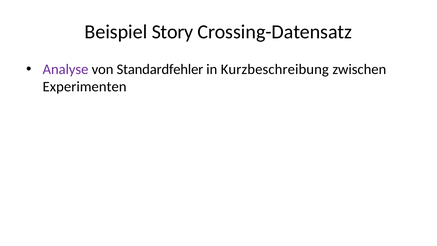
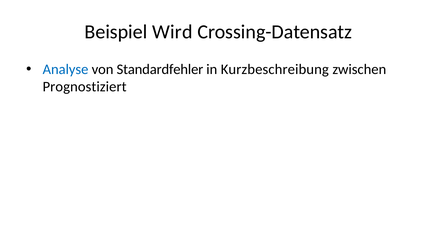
Story: Story -> Wird (172, 32)
Analyse colour: purple -> blue (66, 69)
Experimenten: Experimenten -> Prognostiziert (85, 87)
